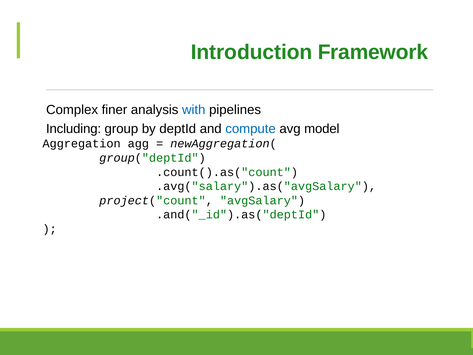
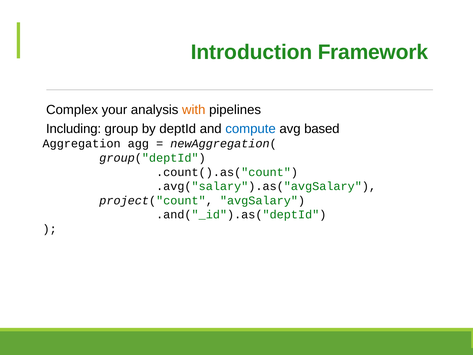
finer: finer -> your (114, 110)
with colour: blue -> orange (194, 110)
model: model -> based (322, 129)
